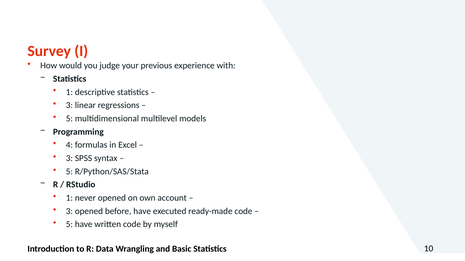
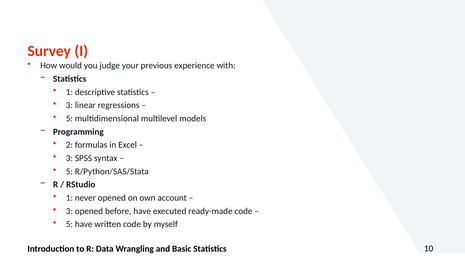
4: 4 -> 2 (69, 145)
